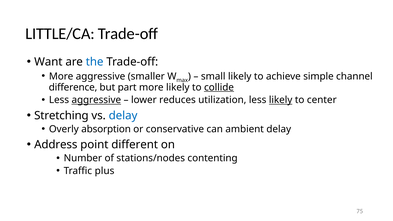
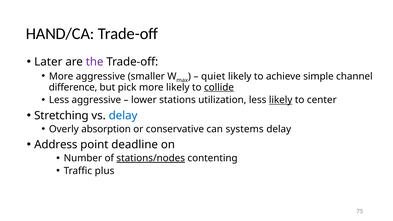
LITTLE/CA: LITTLE/CA -> HAND/CA (60, 34)
Want: Want -> Later (48, 62)
the colour: blue -> purple (95, 62)
small: small -> quiet (213, 76)
part: part -> pick (127, 87)
aggressive underline: present -> none (96, 100)
reduces: reduces -> stations (177, 100)
ambient: ambient -> systems (245, 129)
different: different -> deadline (135, 145)
stations/nodes underline: none -> present (151, 158)
